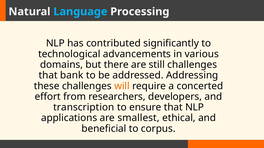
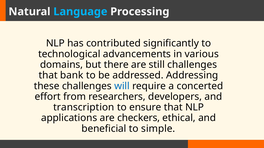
will colour: orange -> blue (122, 86)
smallest: smallest -> checkers (139, 118)
corpus: corpus -> simple (158, 129)
